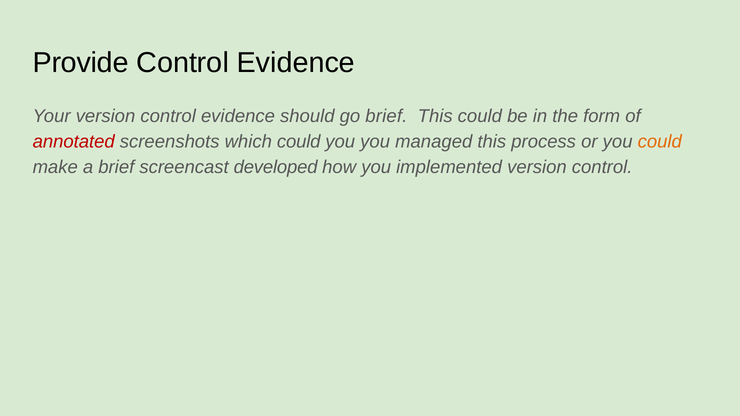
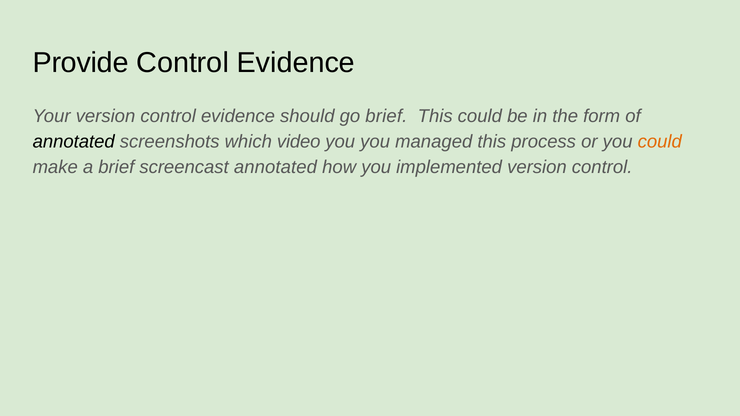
annotated colour: red -> black (74, 142)
which could: could -> video (299, 142)
screencast developed: developed -> annotated (275, 167)
